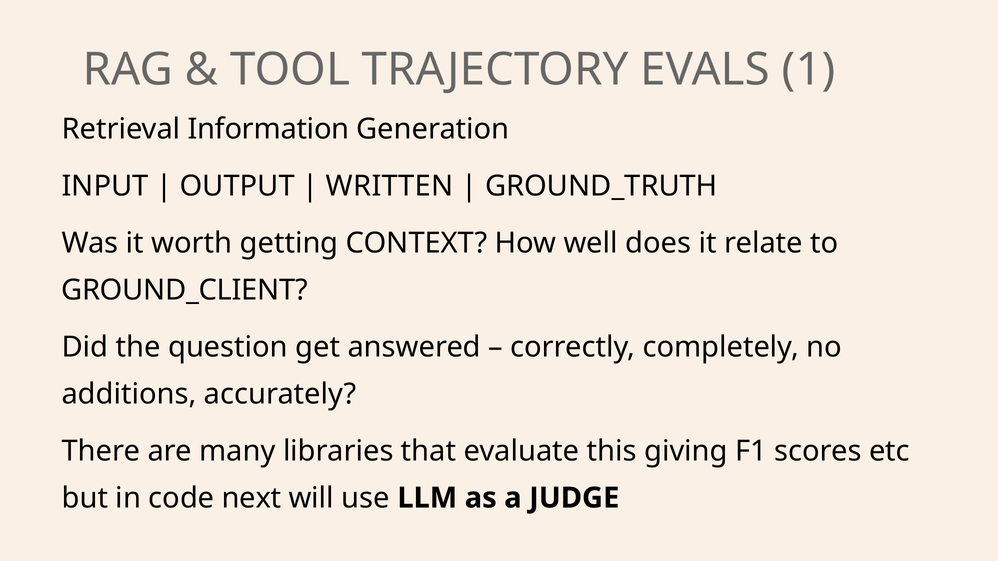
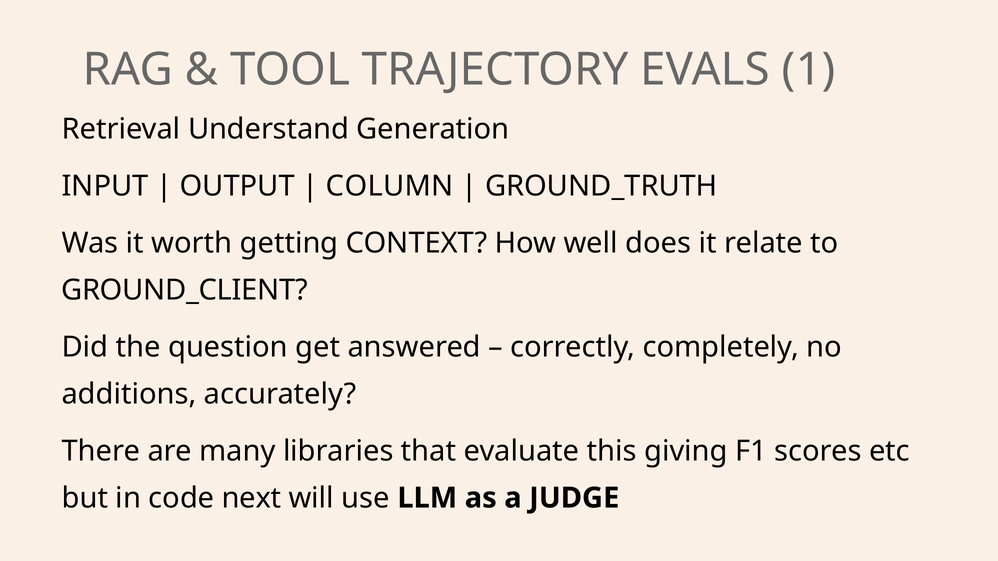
Information: Information -> Understand (268, 129)
WRITTEN: WRITTEN -> COLUMN (390, 186)
